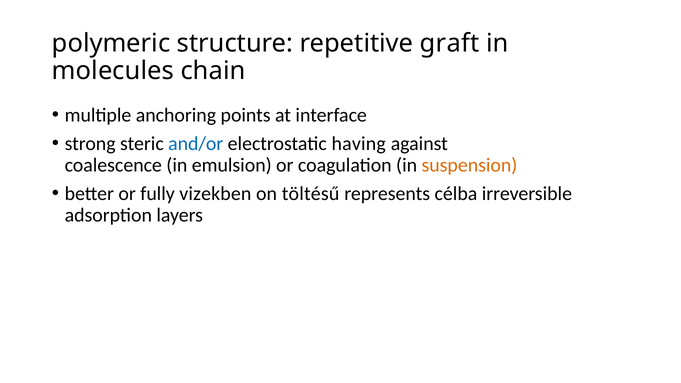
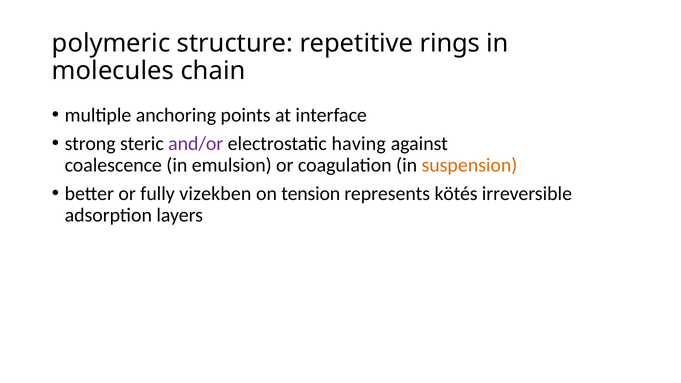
graft: graft -> rings (450, 43)
and/or colour: blue -> purple (196, 144)
töltésű: töltésű -> tension (311, 194)
célba: célba -> kötés (456, 194)
